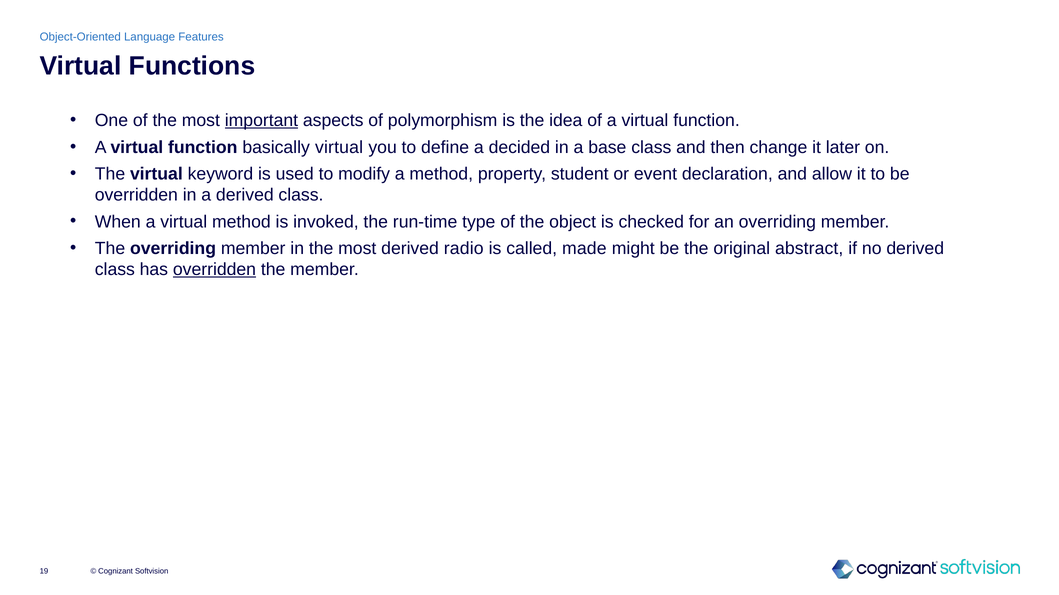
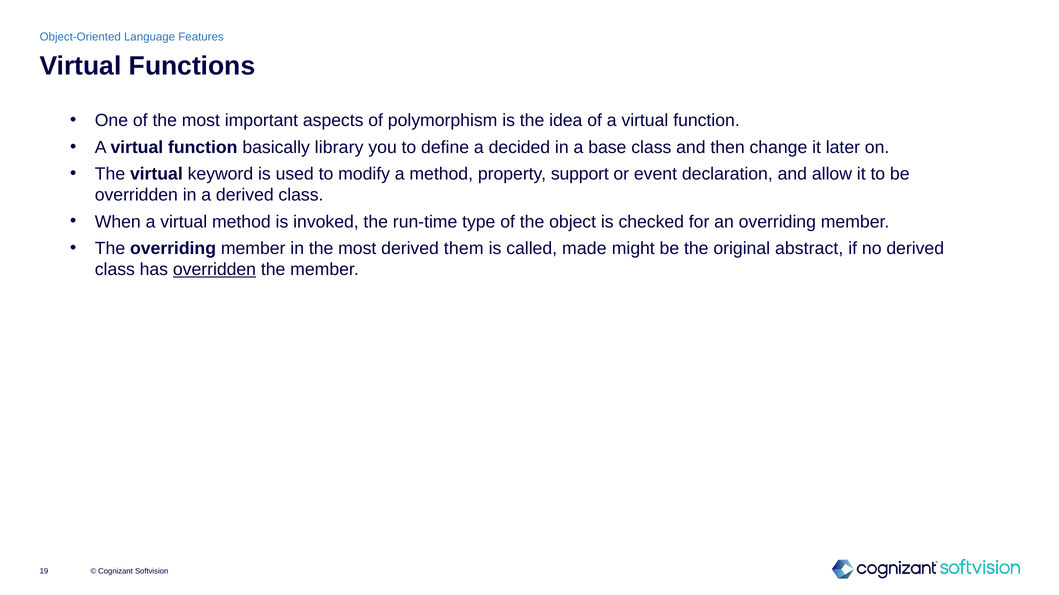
important underline: present -> none (261, 121)
basically virtual: virtual -> library (339, 147)
student: student -> support (580, 174)
radio: radio -> them (464, 249)
